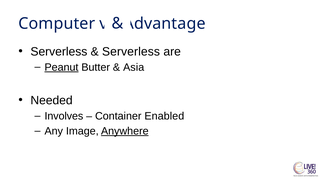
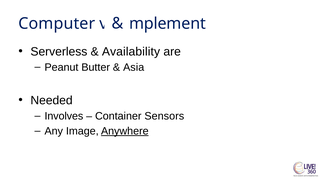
Advantage: Advantage -> Implement (165, 23)
Serverless: Serverless -> Availability (131, 51)
Peanut underline: present -> none (61, 67)
Enabled: Enabled -> Sensors (164, 116)
